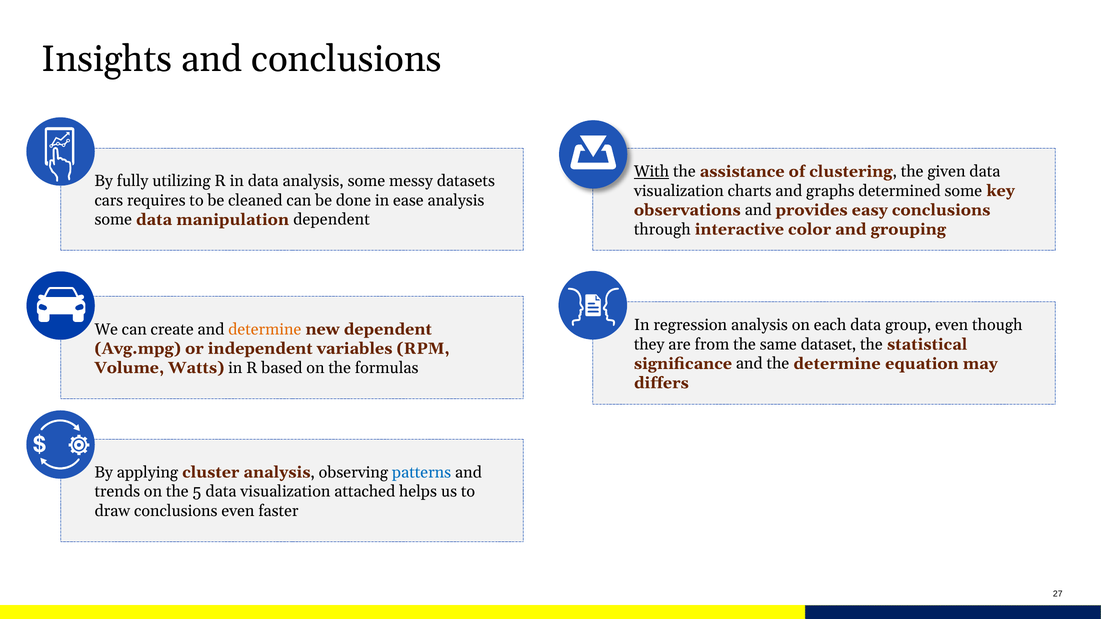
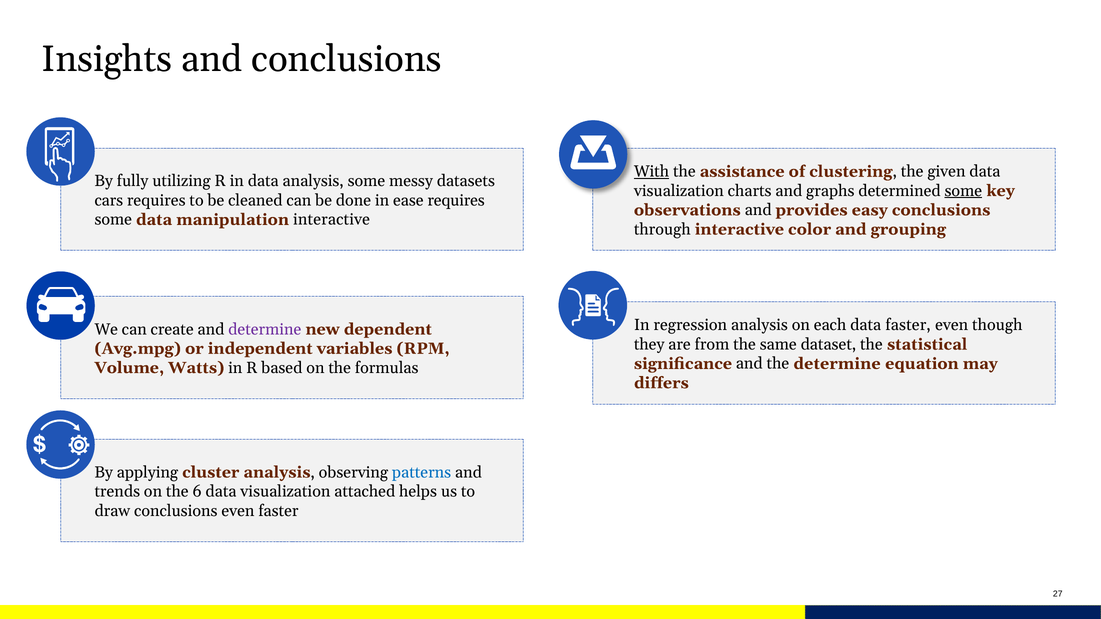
some underline: none -> present (963, 191)
ease analysis: analysis -> requires (456, 200)
manipulation dependent: dependent -> interactive (332, 220)
data group: group -> faster (908, 325)
determine colour: orange -> purple (265, 329)
5: 5 -> 6 (197, 492)
